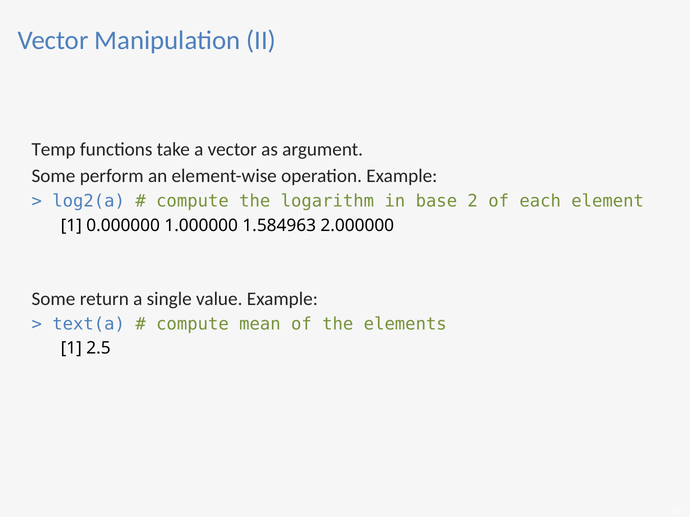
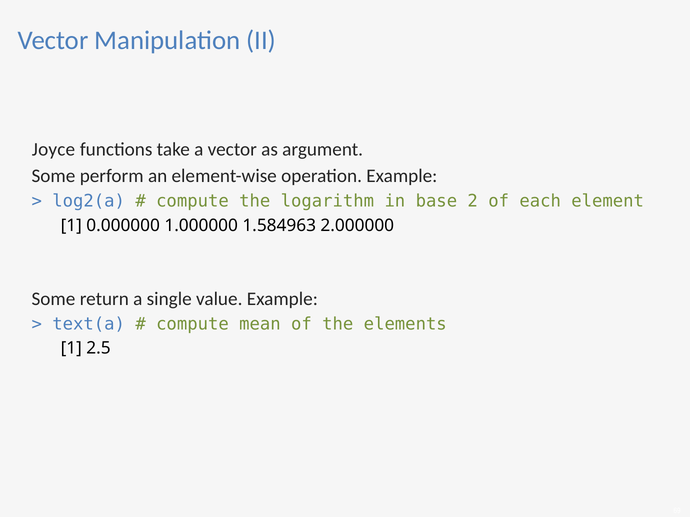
Temp: Temp -> Joyce (53, 150)
